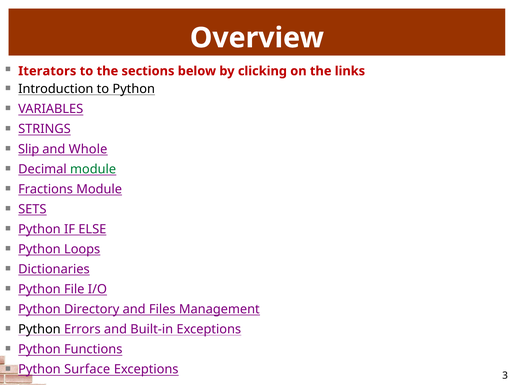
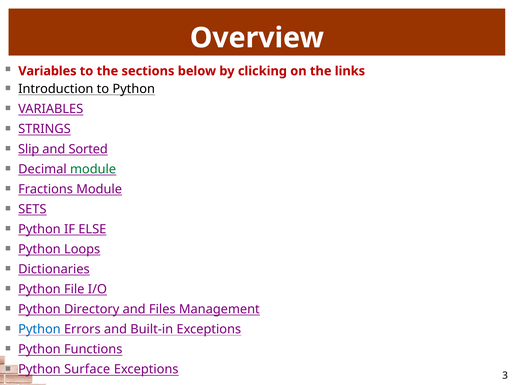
Iterators: Iterators -> Variables (47, 71)
Whole: Whole -> Sorted (88, 149)
Python colour: black -> blue (39, 329)
